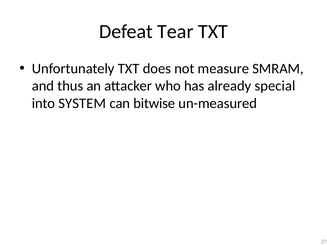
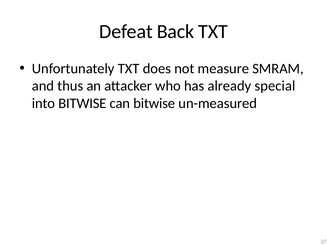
Tear: Tear -> Back (175, 32)
into SYSTEM: SYSTEM -> BITWISE (82, 103)
